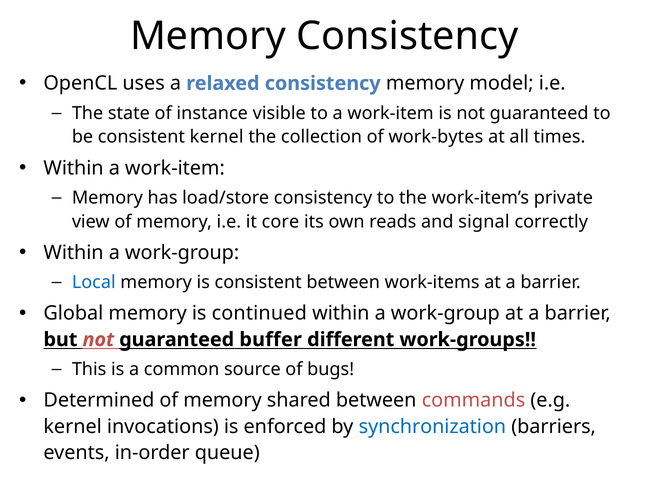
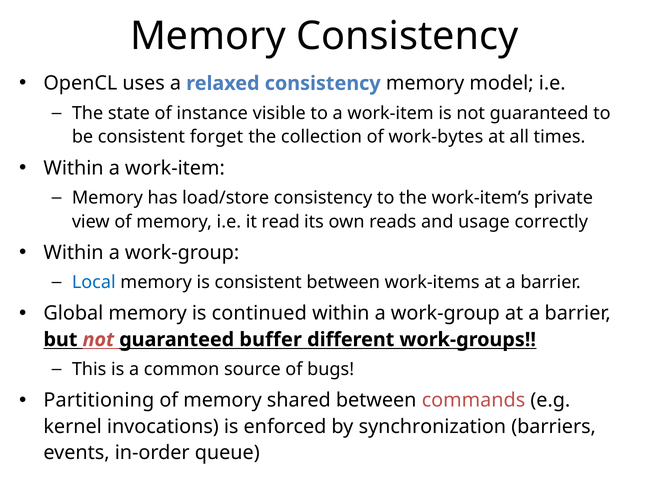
consistent kernel: kernel -> forget (217, 137)
core: core -> read (281, 221)
signal: signal -> usage (484, 221)
Determined: Determined -> Partitioning (99, 400)
synchronization colour: blue -> black (432, 426)
